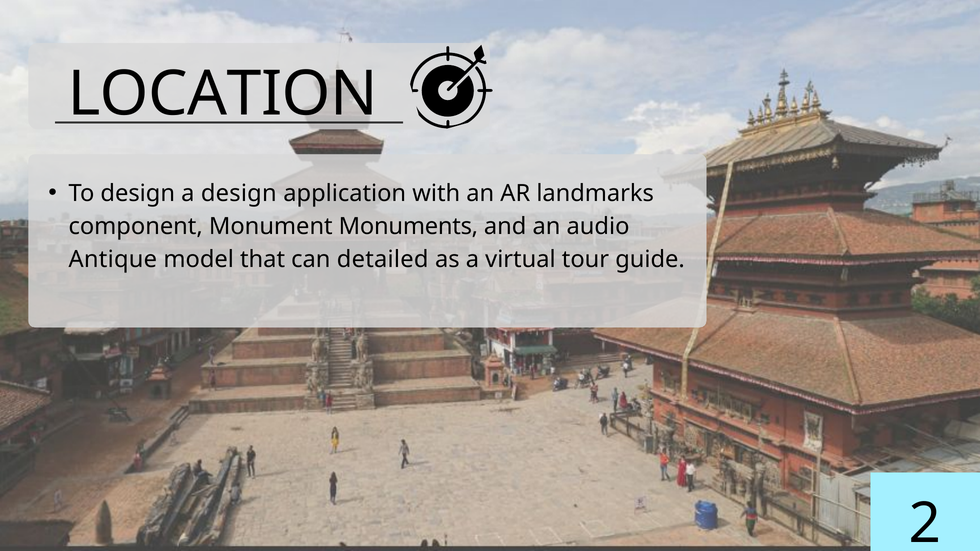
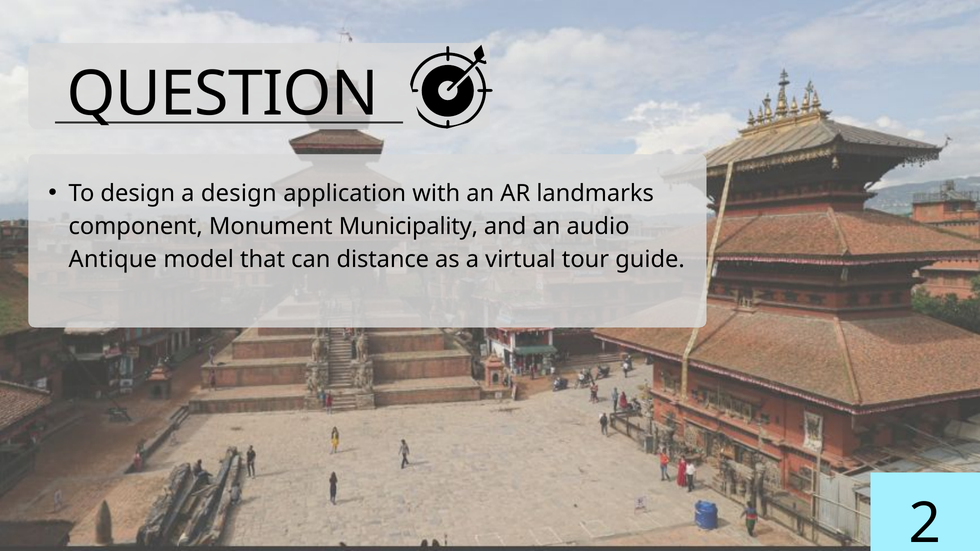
LOCATION: LOCATION -> QUESTION (223, 94)
Monuments: Monuments -> Municipality (408, 227)
detailed: detailed -> distance (383, 260)
